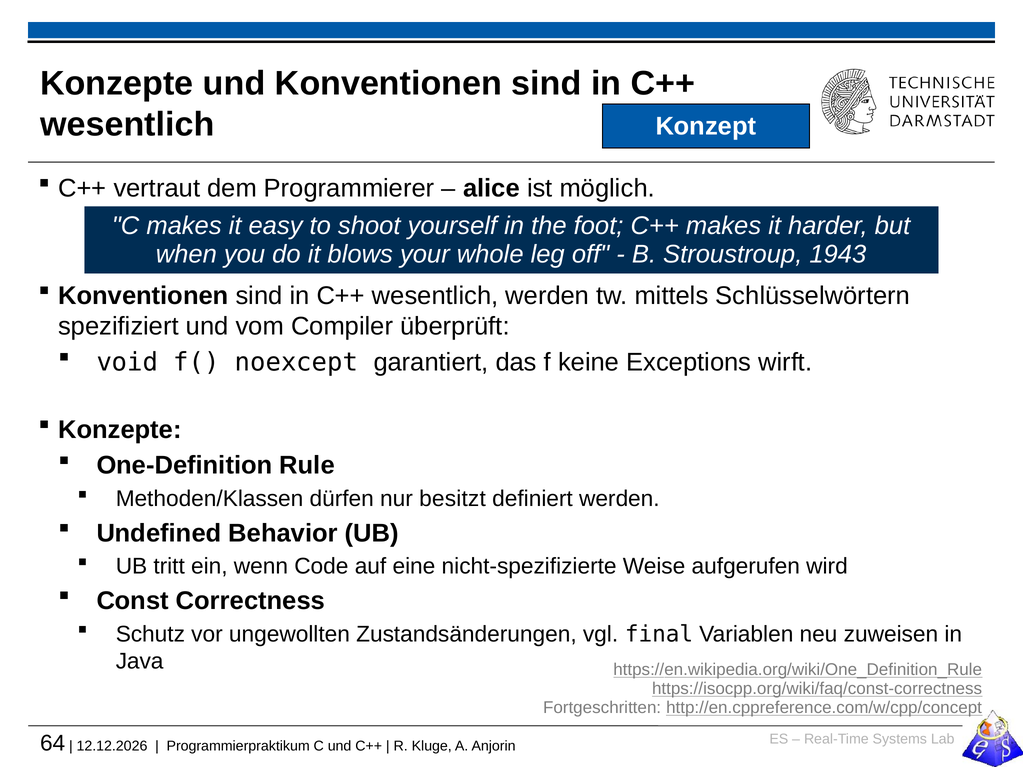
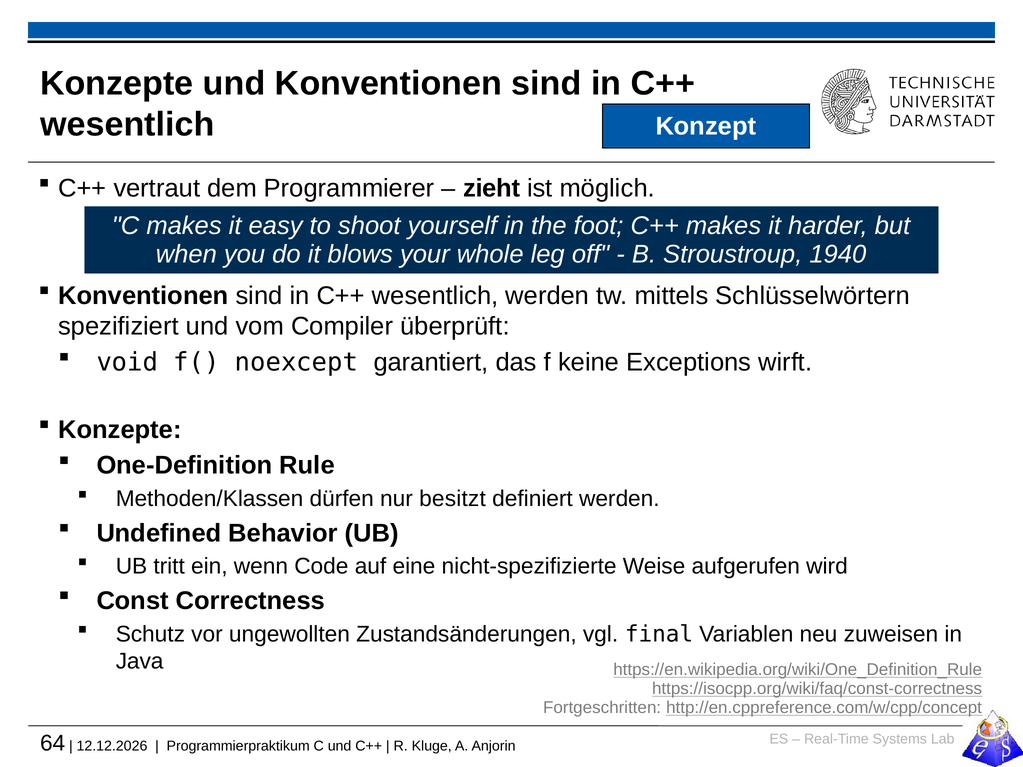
alice: alice -> zieht (492, 188)
1943: 1943 -> 1940 (838, 254)
